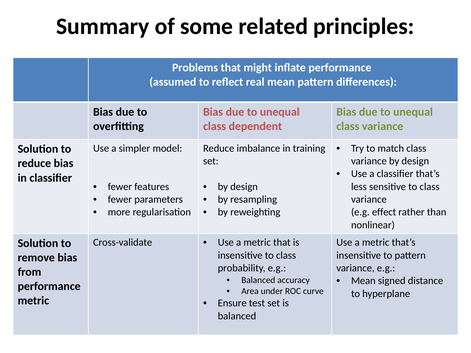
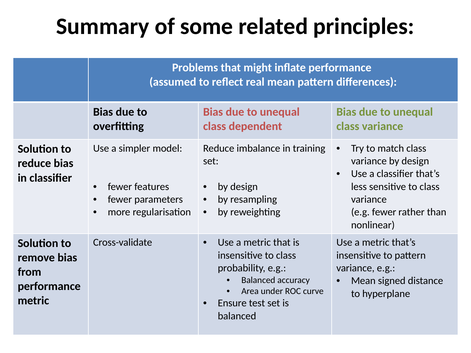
e.g effect: effect -> fewer (384, 212)
